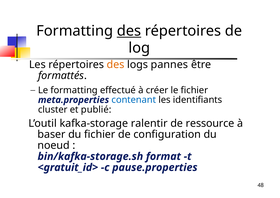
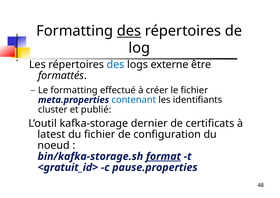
des colour: orange -> blue (116, 65)
pannes: pannes -> externe (170, 65)
ralentir: ralentir -> dernier (149, 123)
ressource: ressource -> certificats (210, 123)
baser: baser -> latest (51, 134)
format underline: none -> present (163, 156)
